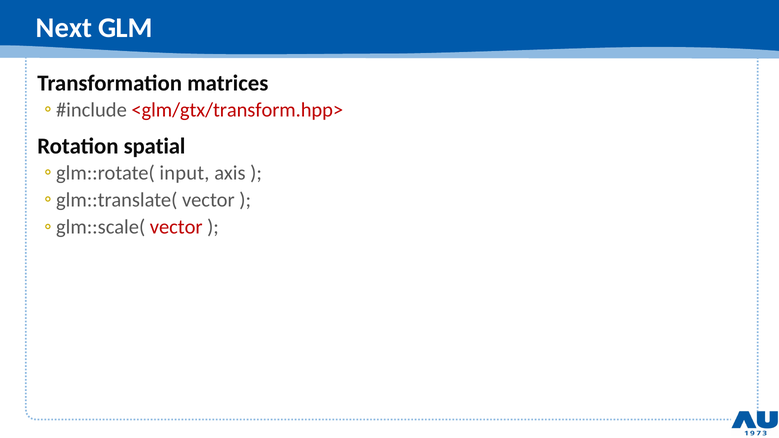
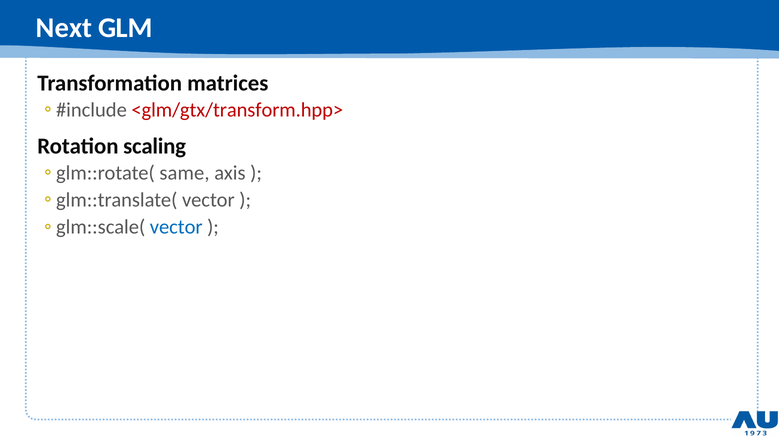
spatial: spatial -> scaling (155, 146)
input: input -> same (184, 173)
vector colour: red -> blue (176, 227)
